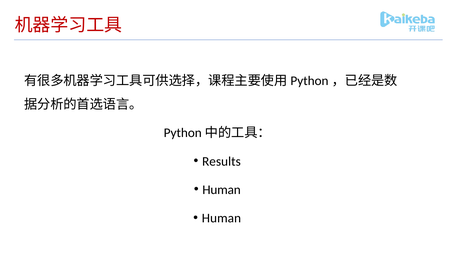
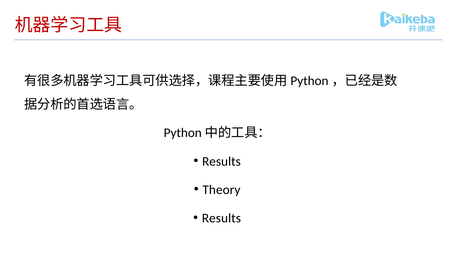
Human: Human -> Theory (221, 190)
Human: Human -> Results (221, 218)
